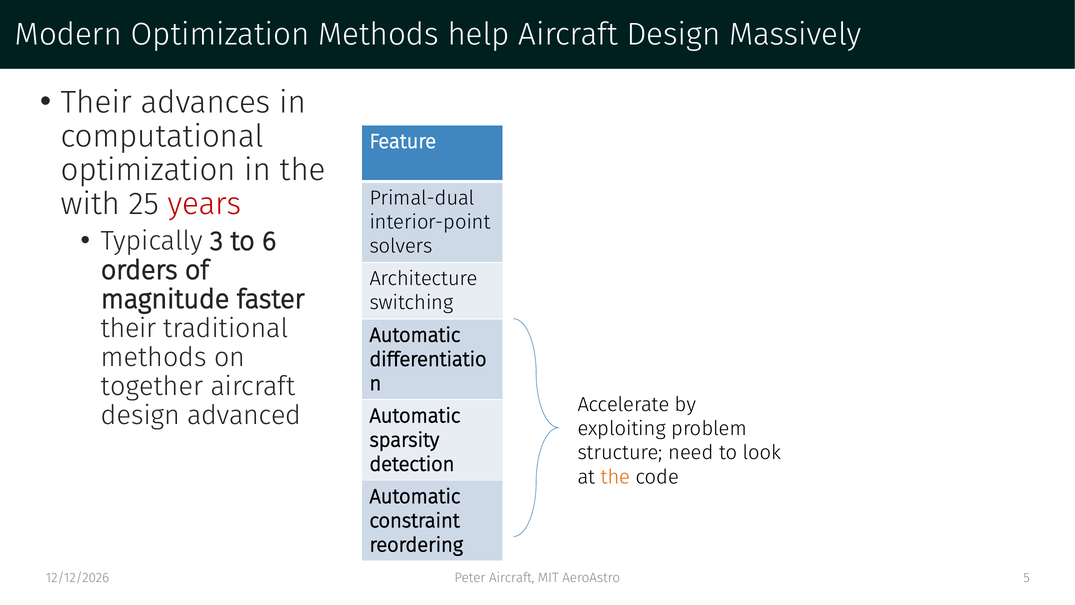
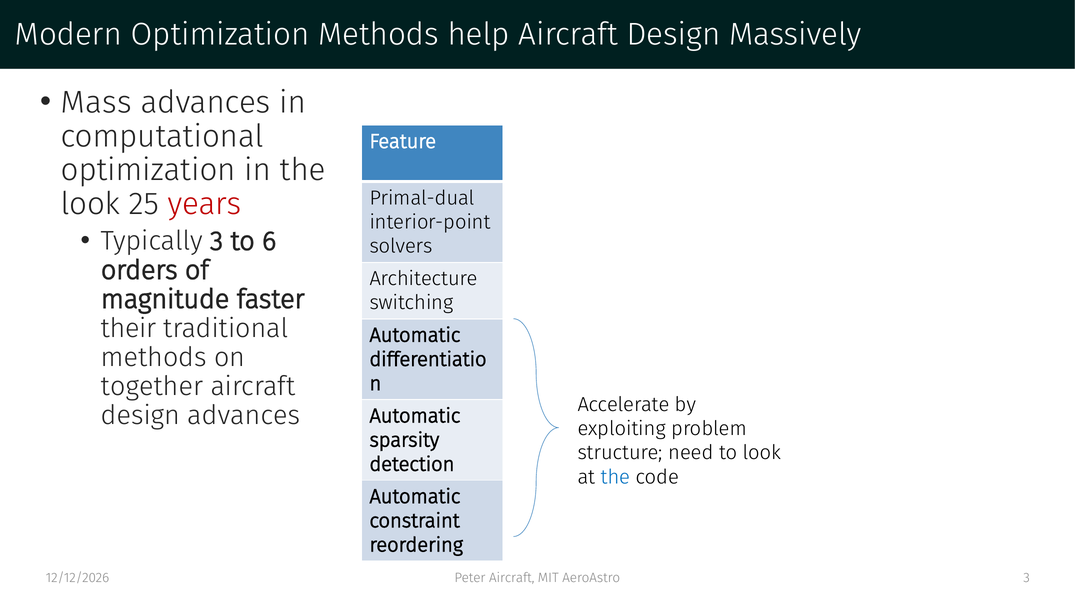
Their: Their -> Mass (96, 102)
with: with -> look (90, 204)
design advanced: advanced -> advances (244, 415)
the colour: orange -> blue (615, 477)
AeroAstro 5: 5 -> 3 (1027, 577)
